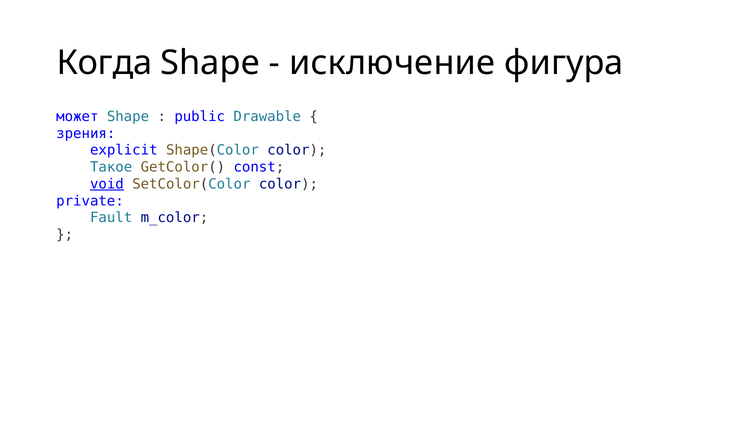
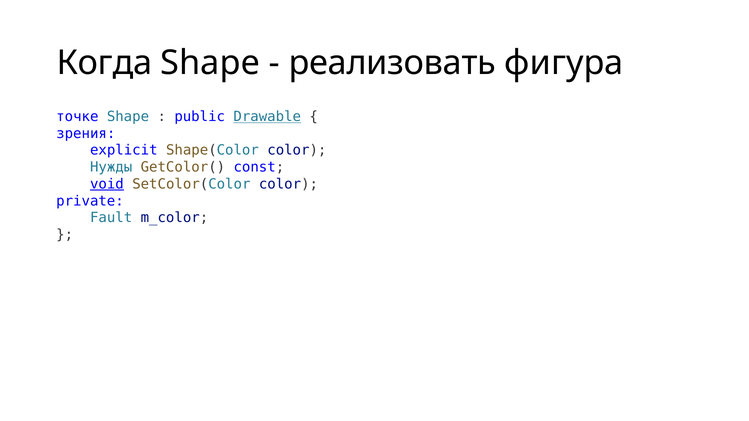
исключение: исключение -> реализовать (392, 63)
может: может -> точке (77, 117)
Drawable underline: none -> present (267, 117)
Такое: Такое -> Нужды (111, 167)
